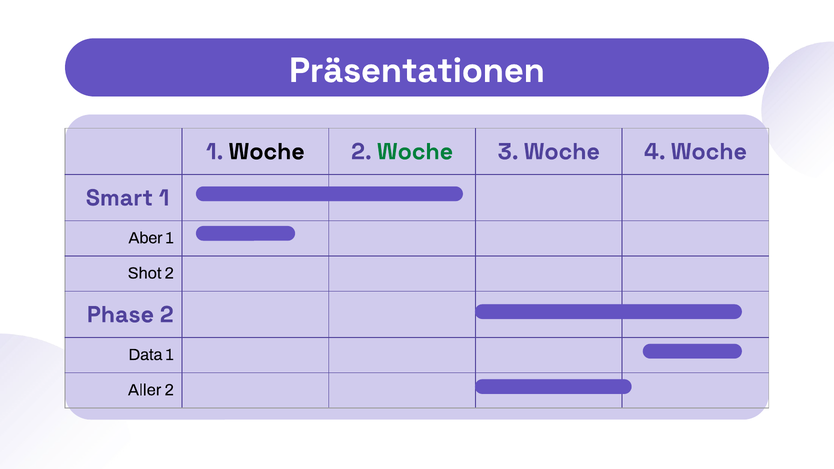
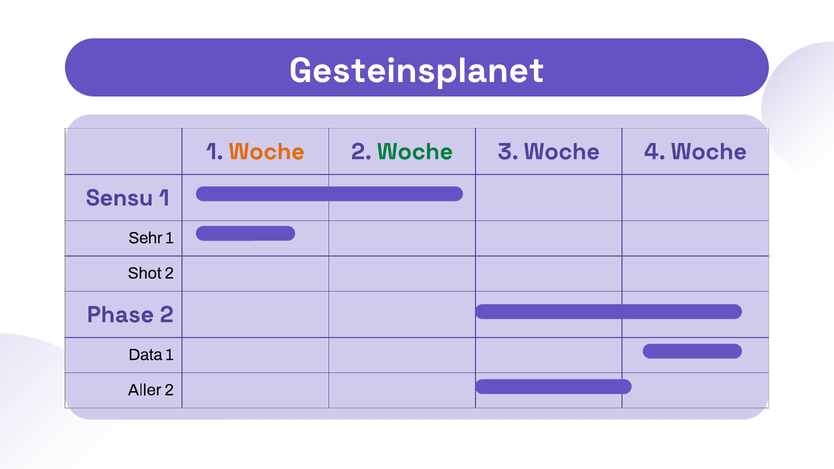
Präsentationen: Präsentationen -> Gesteinsplanet (417, 70)
Woche colour: black -> orange (267, 152)
Smart: Smart -> Sensu (120, 198)
Aber: Aber -> Sehr (145, 238)
